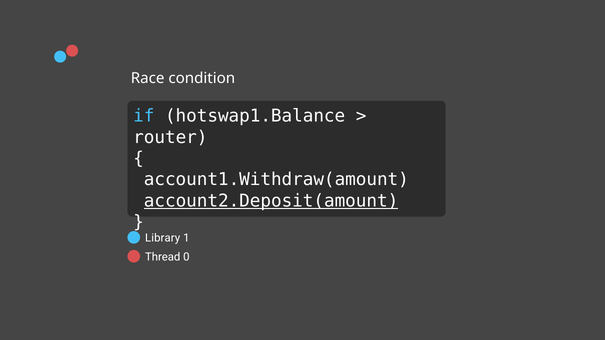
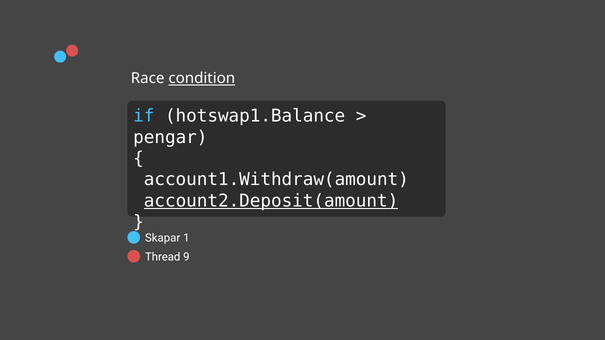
condition underline: none -> present (202, 79)
router: router -> pengar (170, 137)
Library: Library -> Skapar (163, 238)
0: 0 -> 9 (186, 257)
